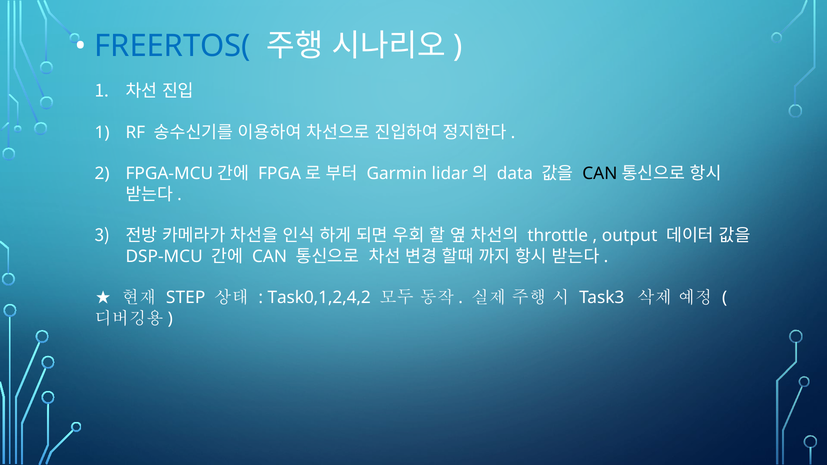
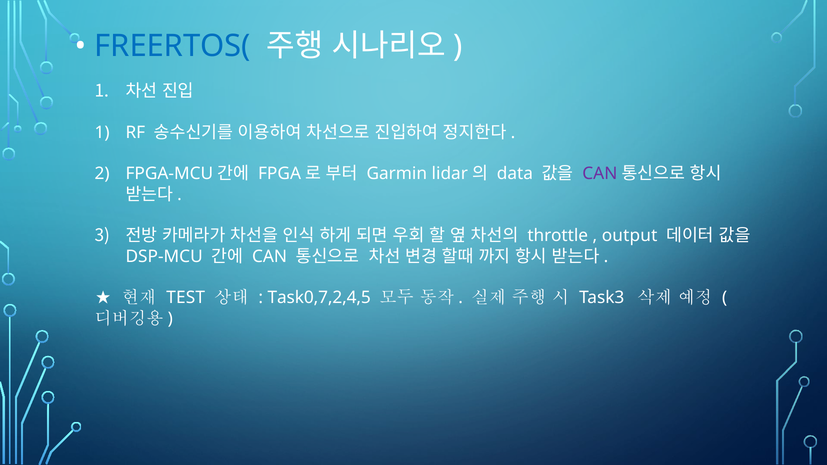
CAN colour: black -> purple (600, 174)
STEP: STEP -> TEST (186, 298)
Task0,1,2,4,2: Task0,1,2,4,2 -> Task0,7,2,4,5 (319, 298)
